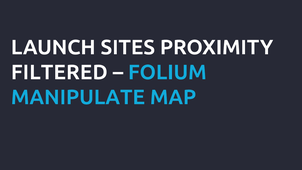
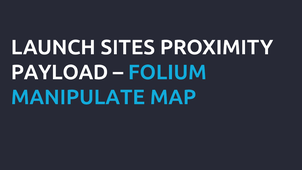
FILTERED: FILTERED -> PAYLOAD (60, 72)
